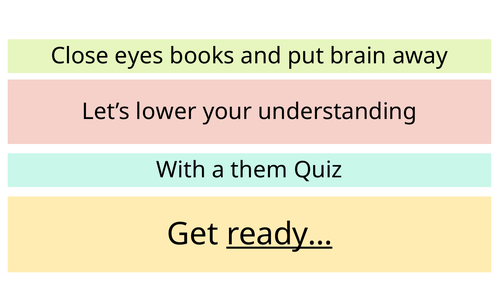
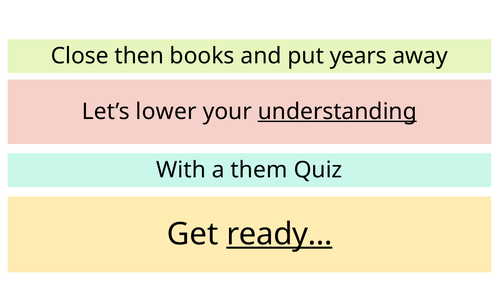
eyes: eyes -> then (139, 56)
brain: brain -> years (358, 56)
understanding underline: none -> present (337, 111)
